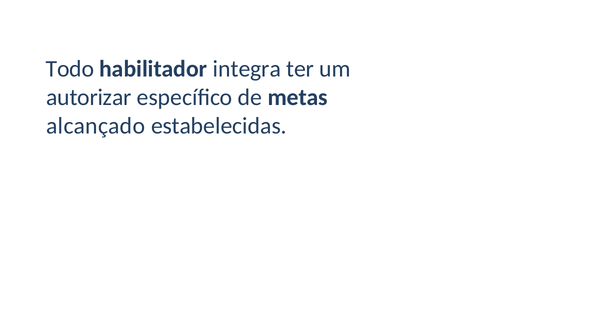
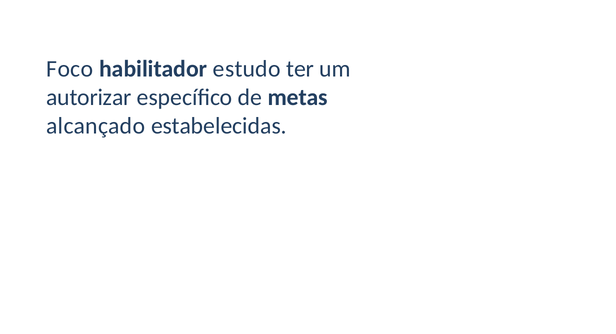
Todo: Todo -> Foco (70, 69)
integra: integra -> estudo (247, 69)
